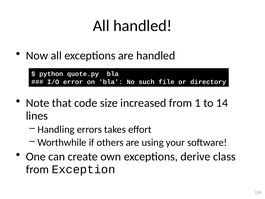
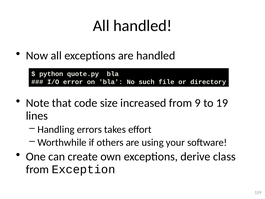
1: 1 -> 9 (198, 103)
14: 14 -> 19 (222, 103)
